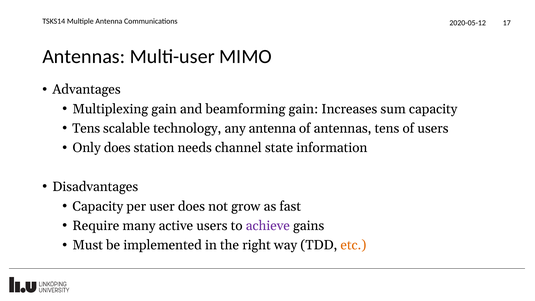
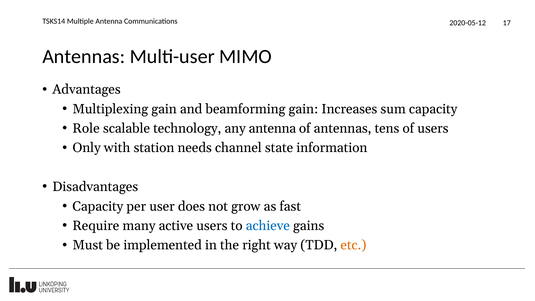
Tens: Tens -> Role (86, 128)
Only does: does -> with (117, 148)
achieve colour: purple -> blue (268, 226)
